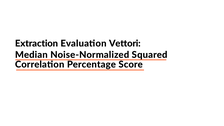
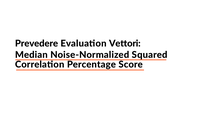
Extraction: Extraction -> Prevedere (37, 44)
